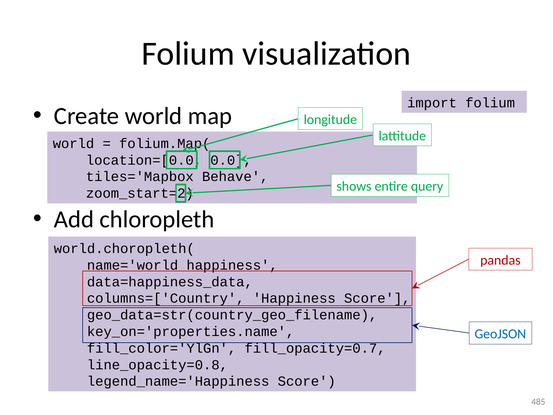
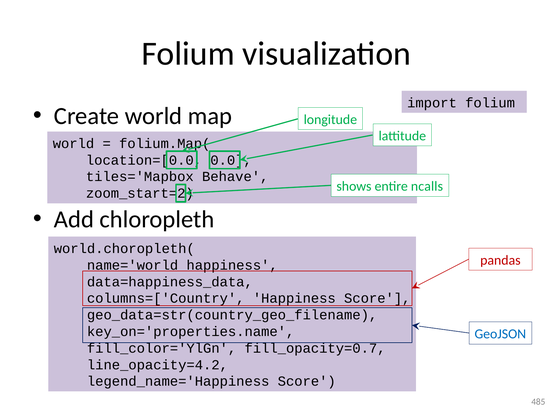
query: query -> ncalls (427, 186)
line_opacity=0.8: line_opacity=0.8 -> line_opacity=4.2 (157, 365)
